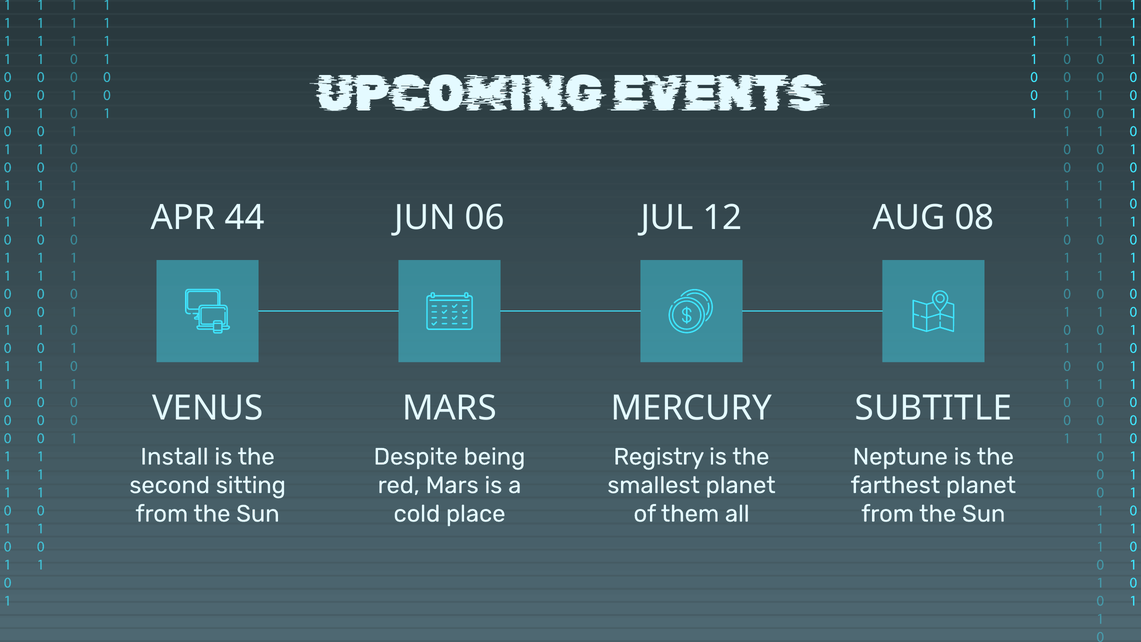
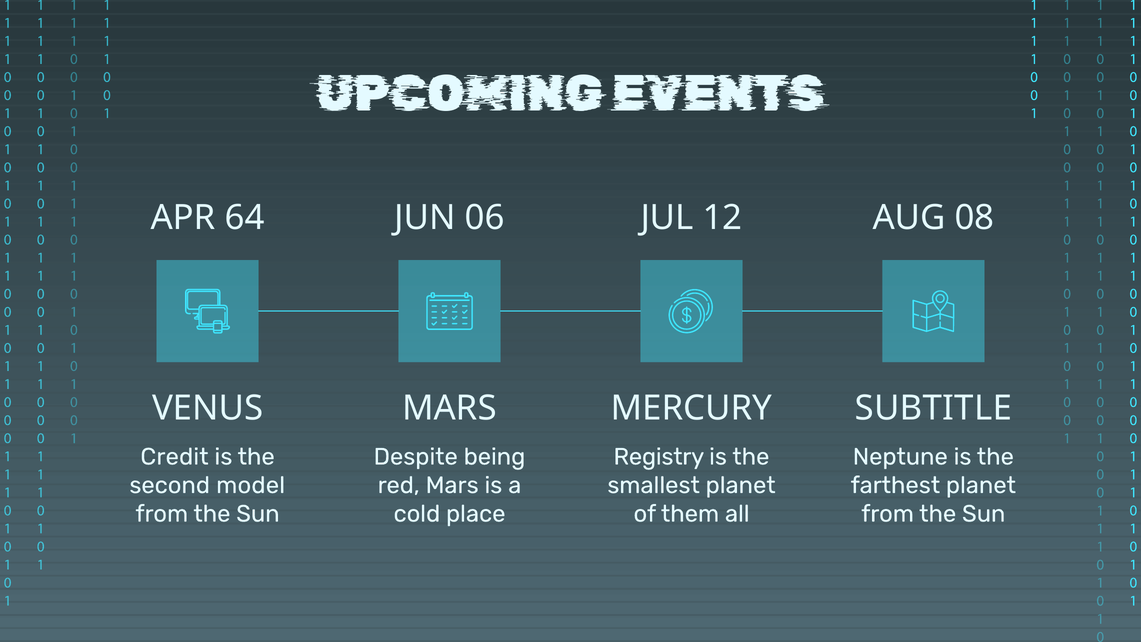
44: 44 -> 64 (245, 218)
Install: Install -> Credit (174, 457)
sitting: sitting -> model (251, 485)
